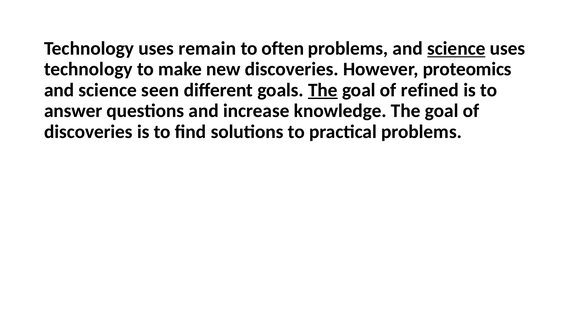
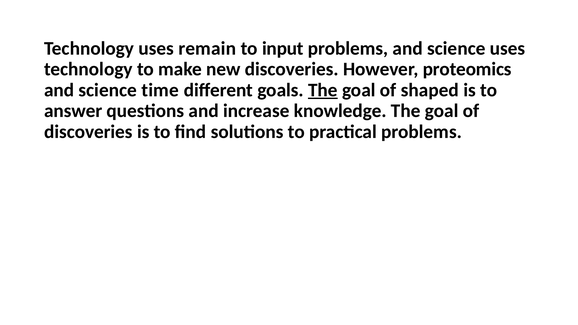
often: often -> input (283, 48)
science underline: present -> none (456, 48)
seen: seen -> time (160, 90)
refined: refined -> shaped (430, 90)
